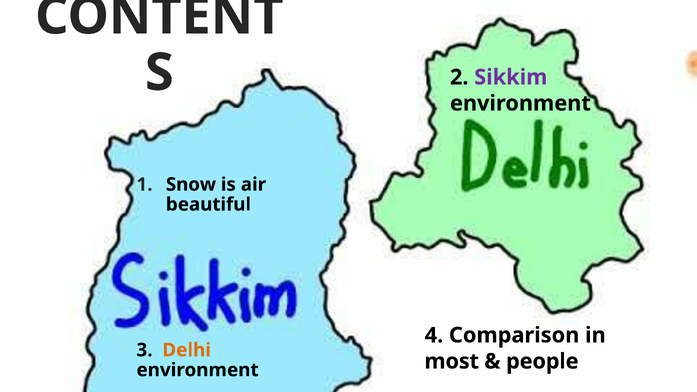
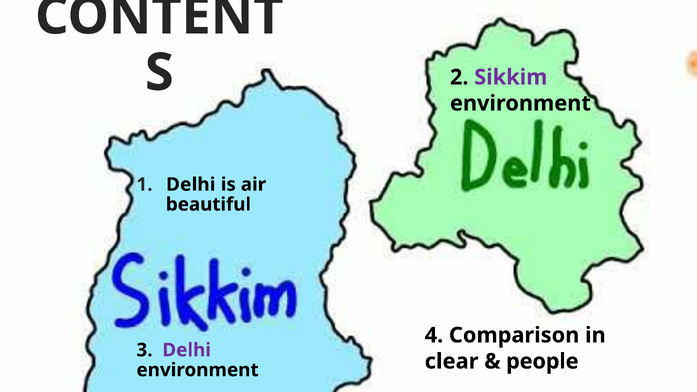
Snow: Snow -> Delhi (191, 185)
Delhi colour: orange -> purple (187, 350)
most: most -> clear (452, 361)
